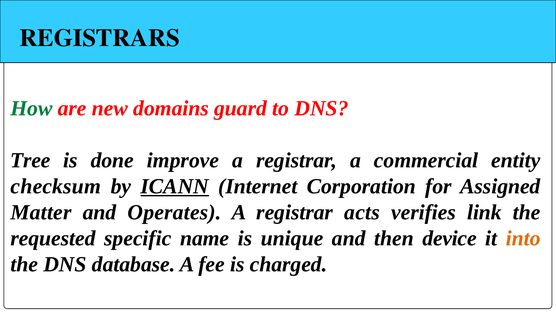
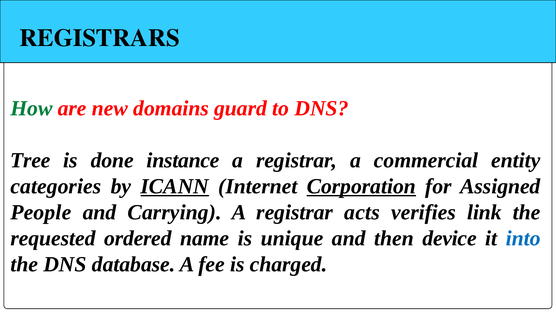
improve: improve -> instance (183, 160)
checksum: checksum -> categories (56, 186)
Corporation underline: none -> present (361, 186)
Matter: Matter -> People (41, 212)
Operates: Operates -> Carrying (175, 212)
specific: specific -> ordered (138, 238)
into colour: orange -> blue (523, 238)
